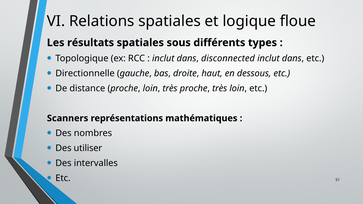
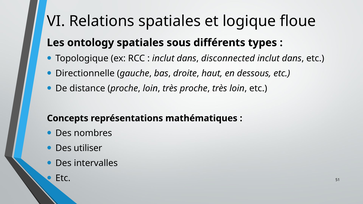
résultats: résultats -> ontology (91, 43)
Scanners: Scanners -> Concepts (68, 118)
